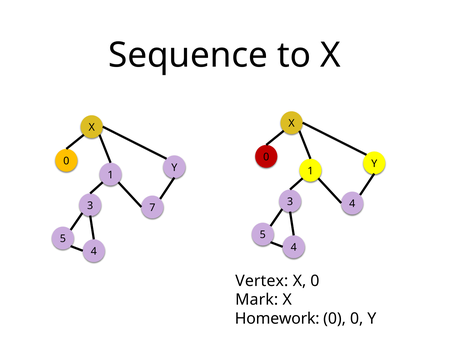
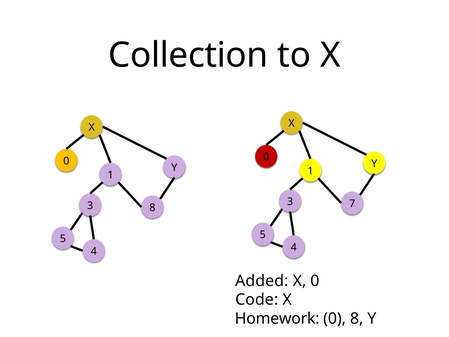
Sequence: Sequence -> Collection (188, 55)
3 4: 4 -> 7 (352, 204)
3 7: 7 -> 8 (152, 208)
Vertex: Vertex -> Added (262, 281)
Mark: Mark -> Code (257, 300)
0 0: 0 -> 8 (357, 318)
